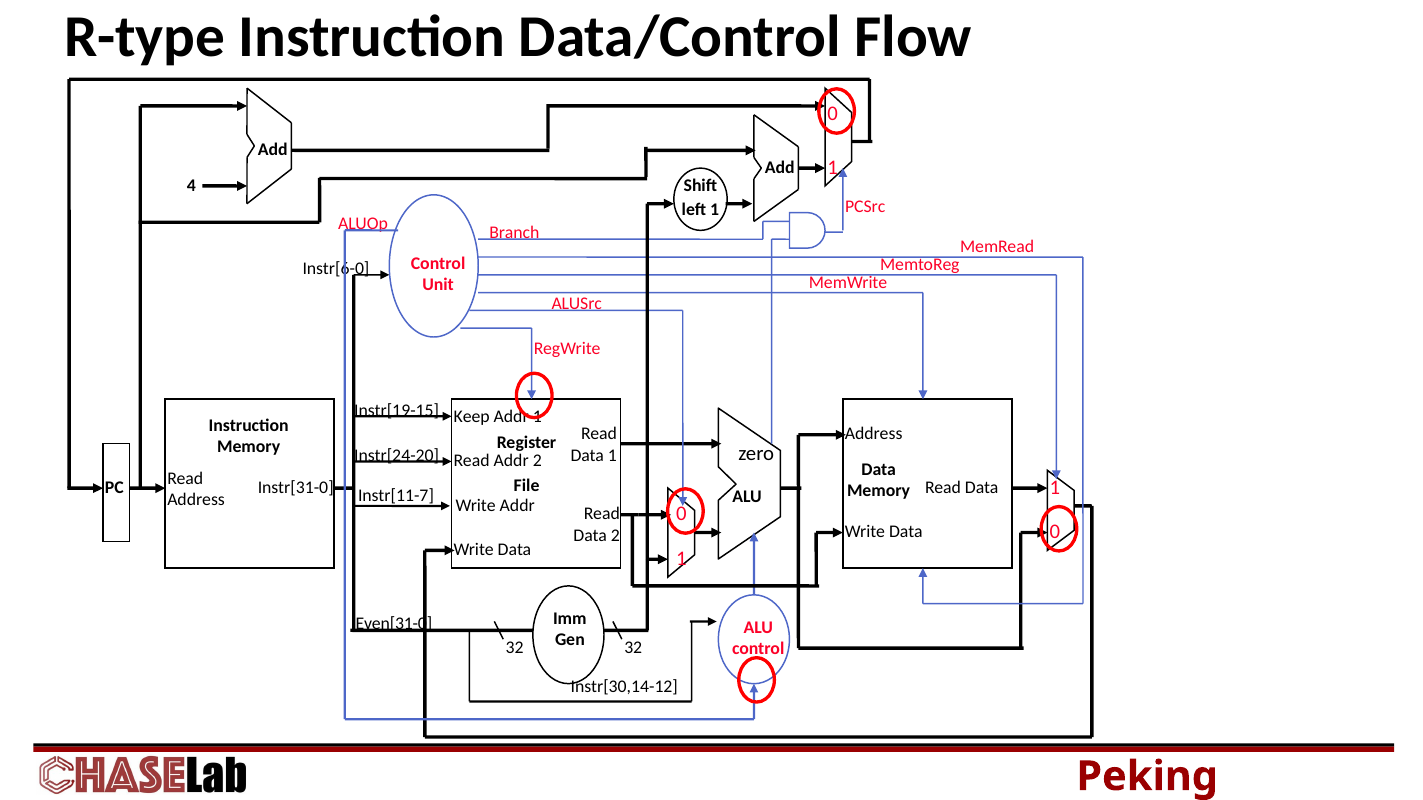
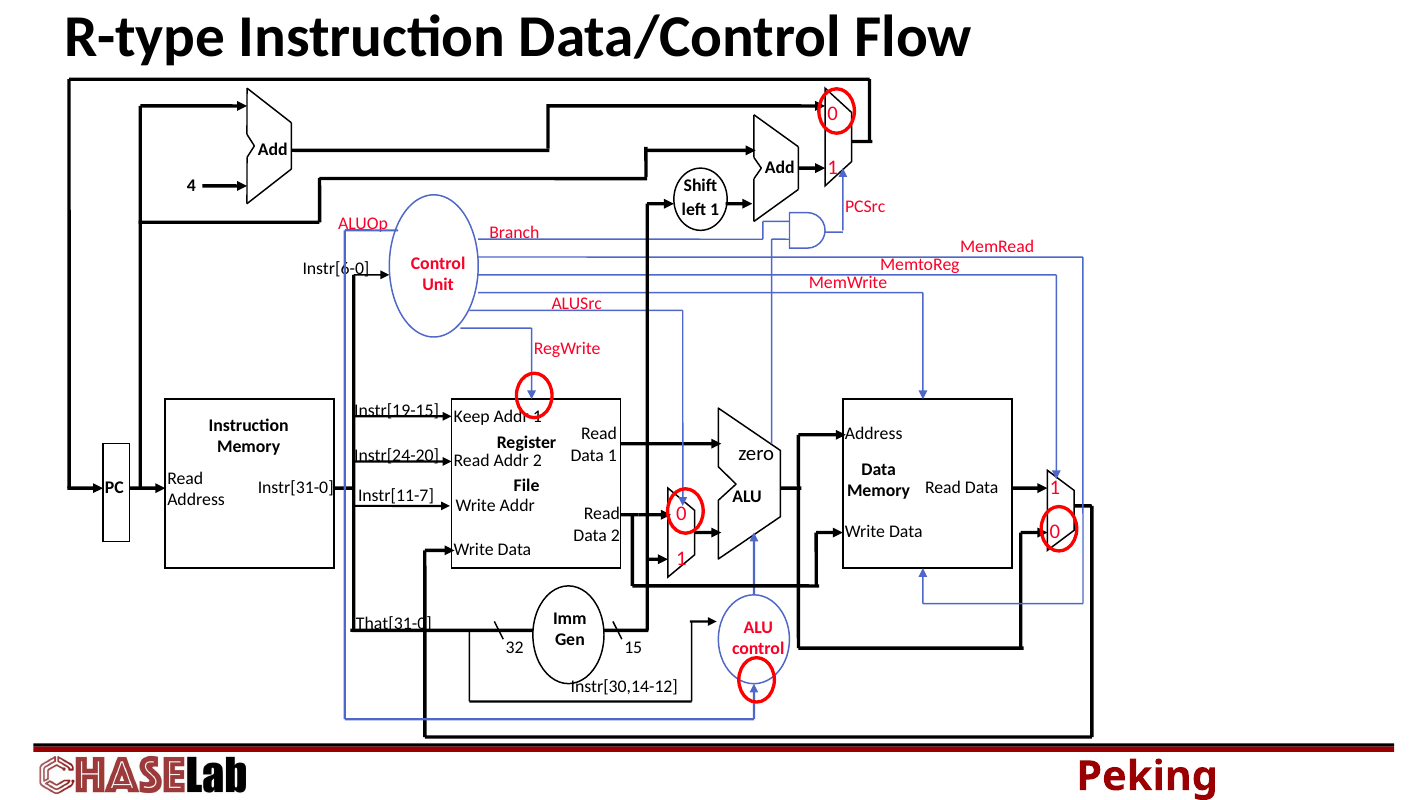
Even[31-0: Even[31-0 -> That[31-0 (394, 624)
32 32: 32 -> 15 (633, 648)
